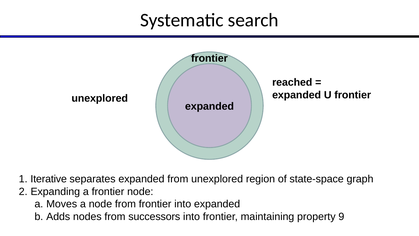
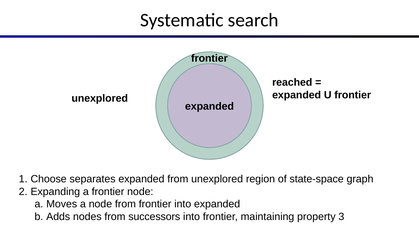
Iterative: Iterative -> Choose (49, 179)
9: 9 -> 3 (341, 216)
